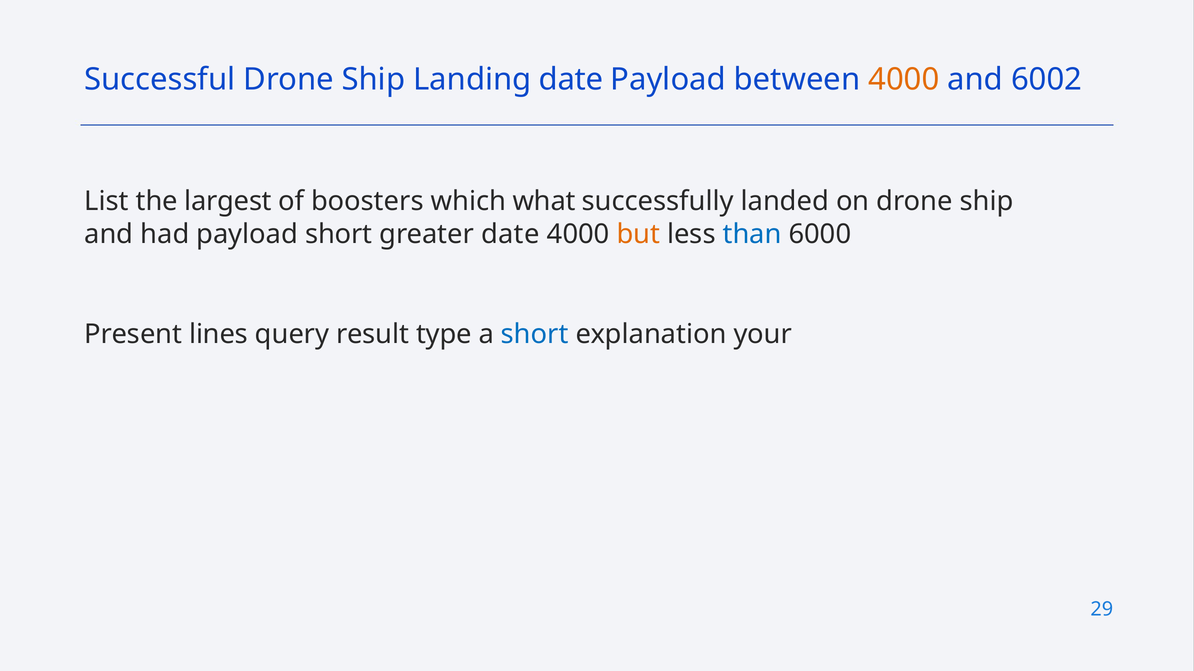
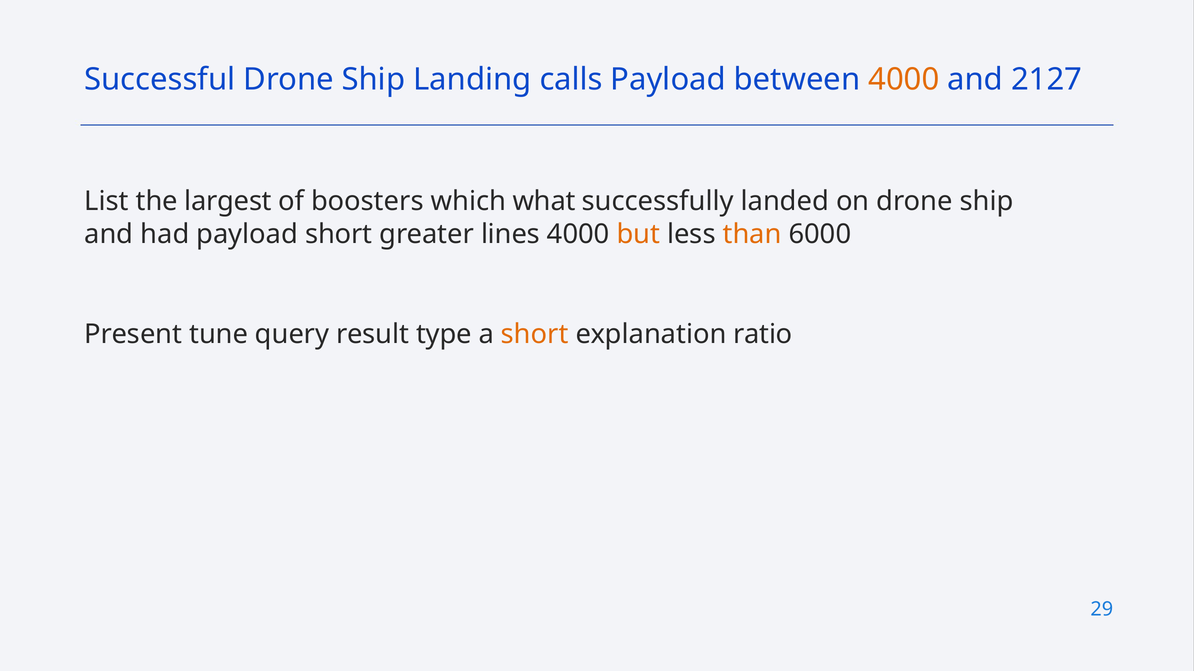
Landing date: date -> calls (571, 79)
6002: 6002 -> 2127 (1047, 79)
greater date: date -> lines (511, 234)
than colour: blue -> orange (752, 234)
lines: lines -> tune (219, 335)
short colour: blue -> orange (535, 335)
your: your -> ratio (763, 335)
